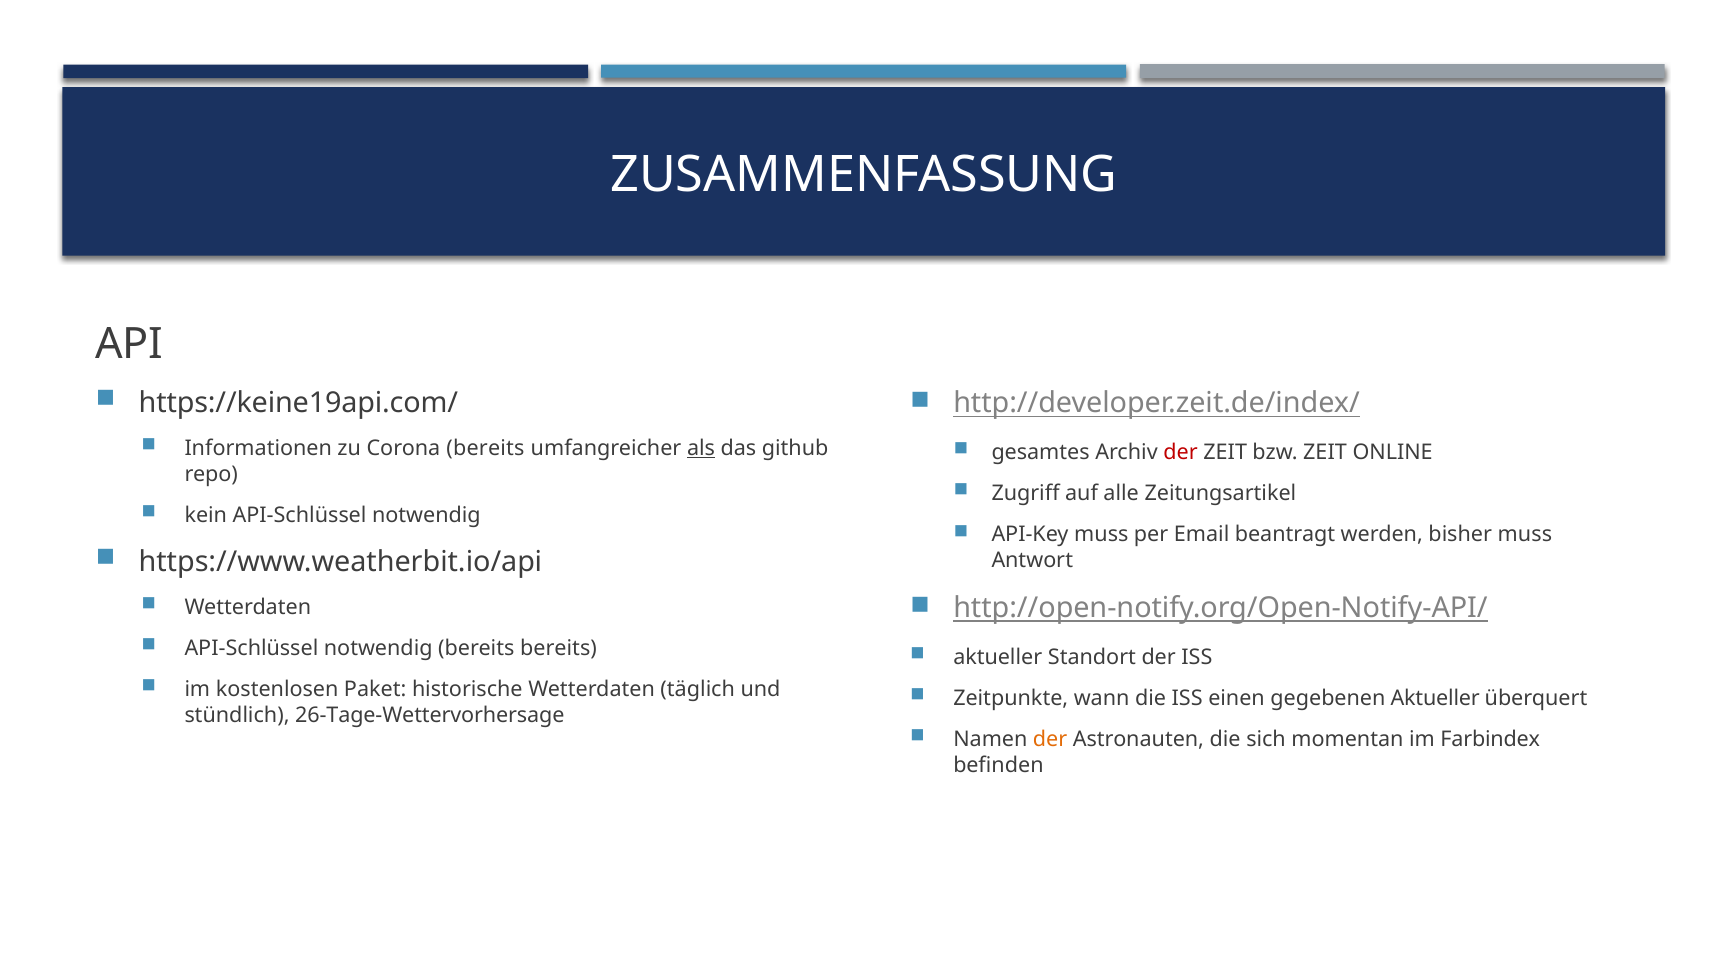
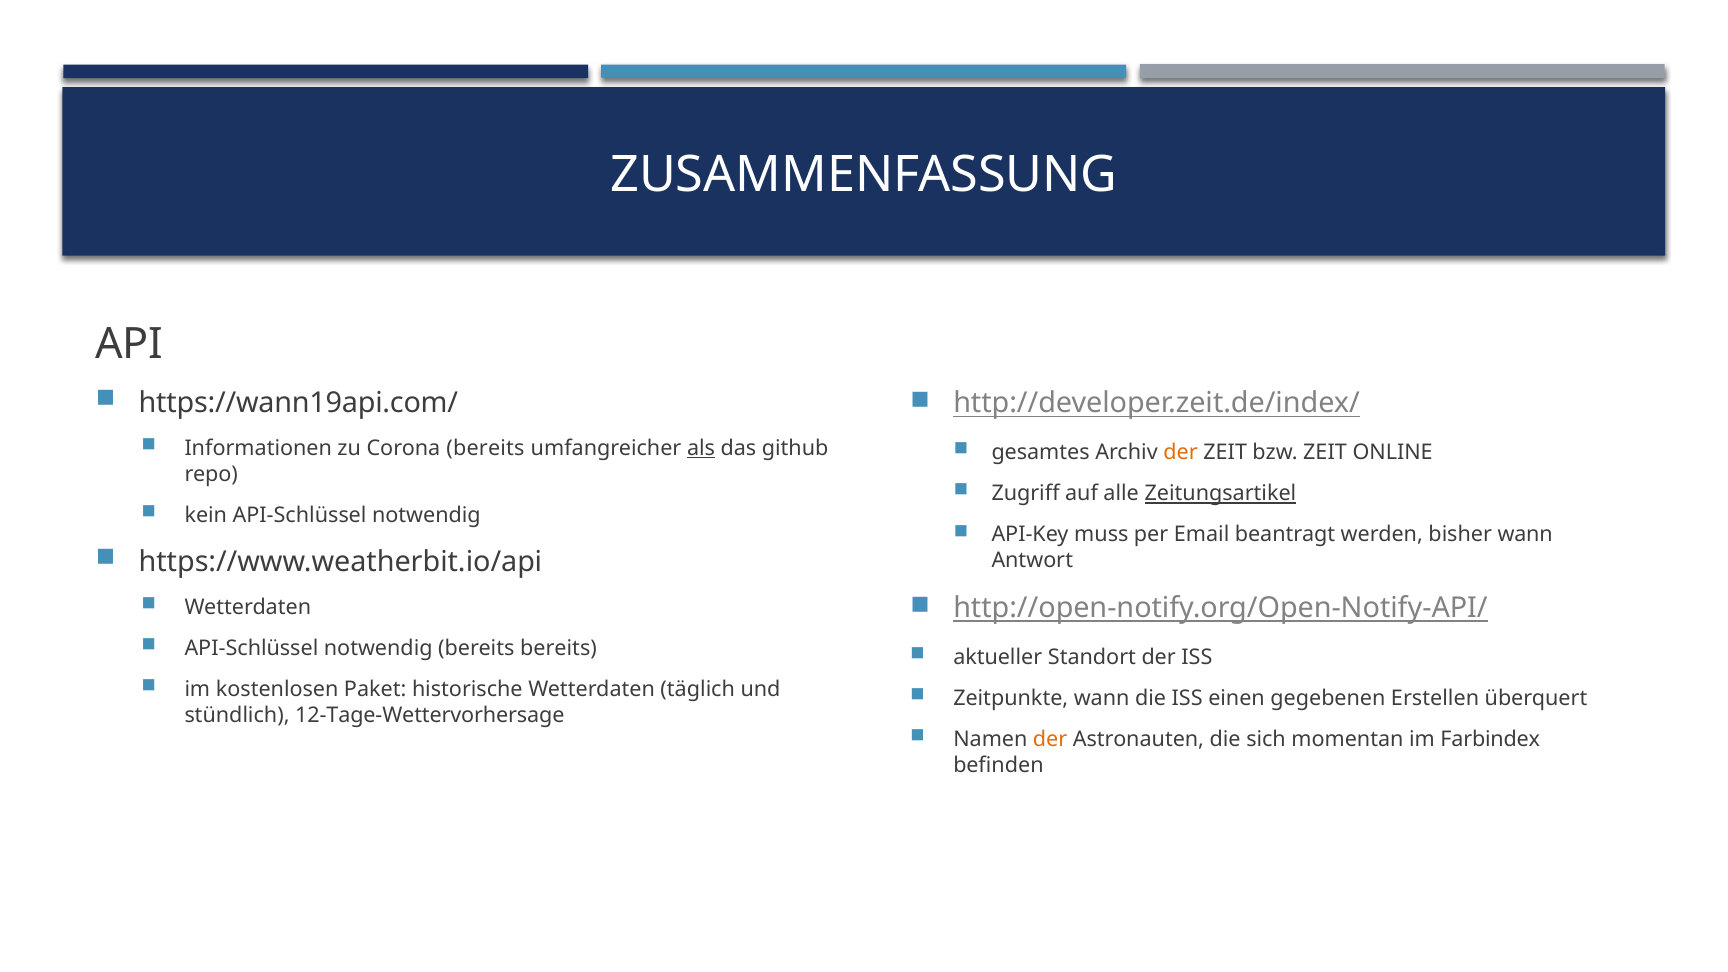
https://keine19api.com/: https://keine19api.com/ -> https://wann19api.com/ (298, 403)
der colour: red -> orange (1181, 453)
Zeitungsartikel underline: none -> present (1220, 494)
bisher muss: muss -> wann (1525, 535)
gegebenen Aktueller: Aktueller -> Erstellen (1435, 699)
26-Tage-Wettervorhersage: 26-Tage-Wettervorhersage -> 12-Tage-Wettervorhersage (430, 715)
